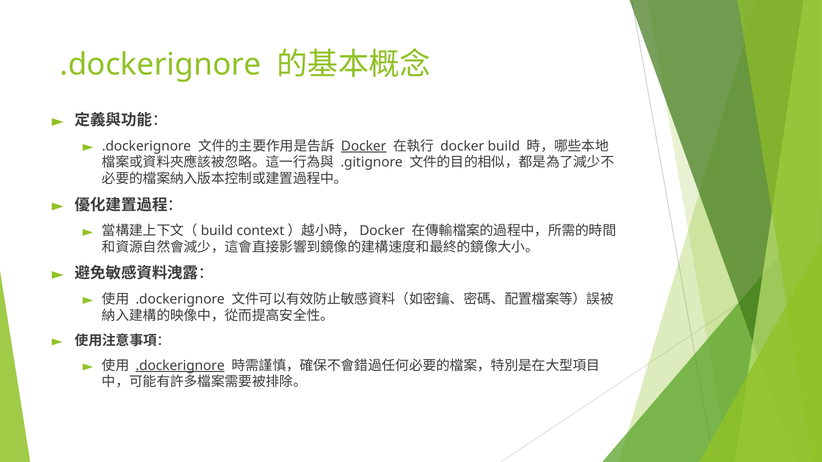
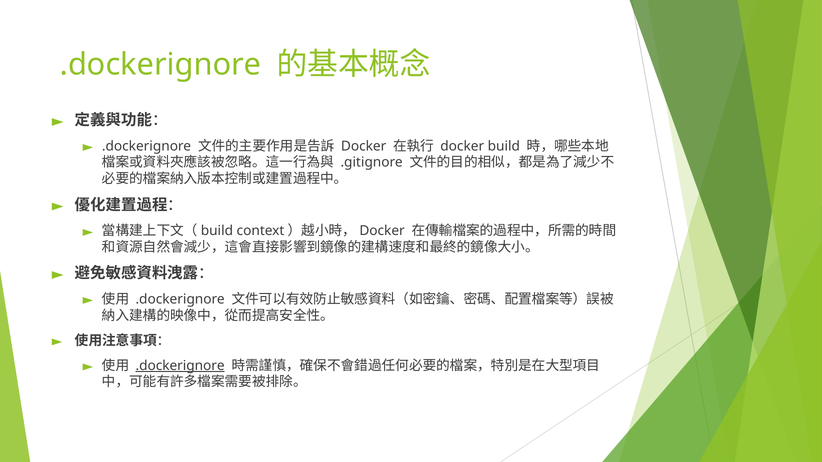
Docker underline: present -> none (364, 146)
